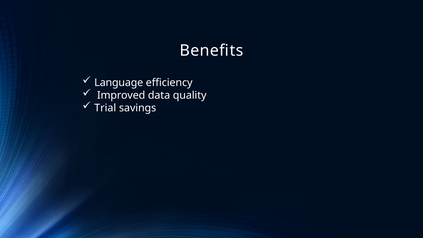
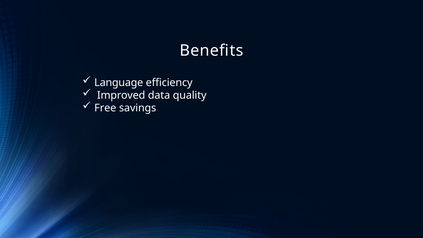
Trial: Trial -> Free (105, 108)
